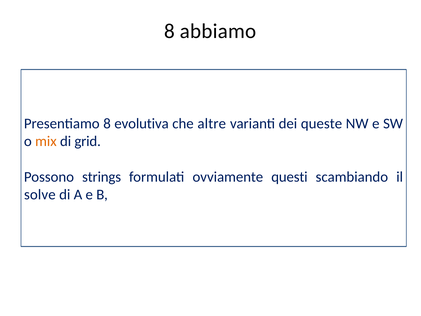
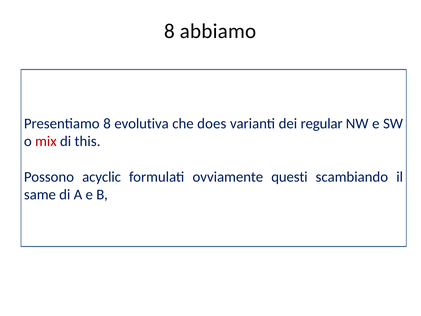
altre: altre -> does (212, 123)
queste: queste -> regular (322, 123)
mix colour: orange -> red (46, 141)
grid: grid -> this (88, 141)
strings: strings -> acyclic (102, 177)
solve: solve -> same (40, 194)
